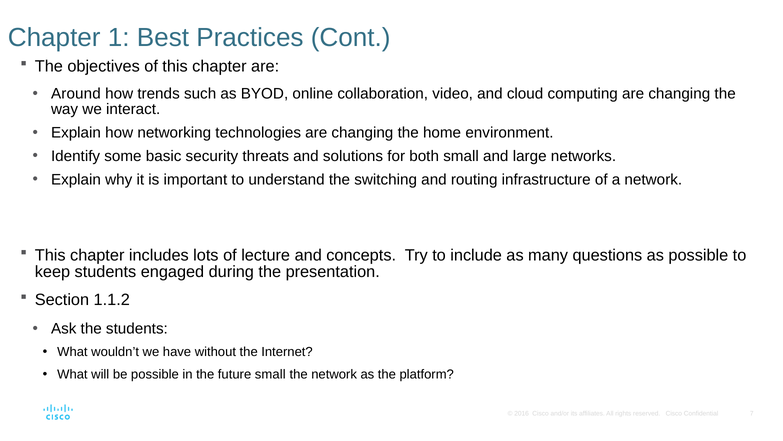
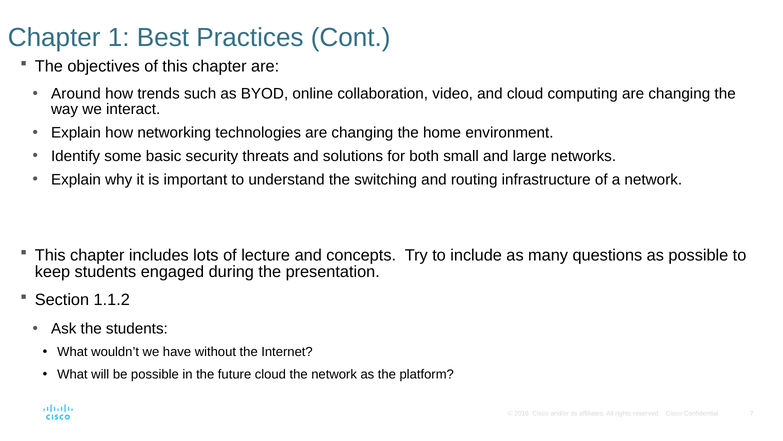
future small: small -> cloud (270, 374)
